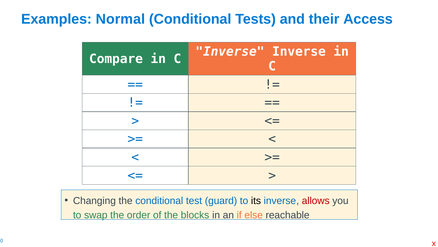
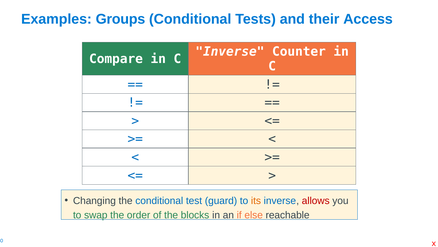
Normal: Normal -> Groups (120, 19)
Inverse Inverse: Inverse -> Counter (299, 51)
its colour: black -> orange (256, 200)
